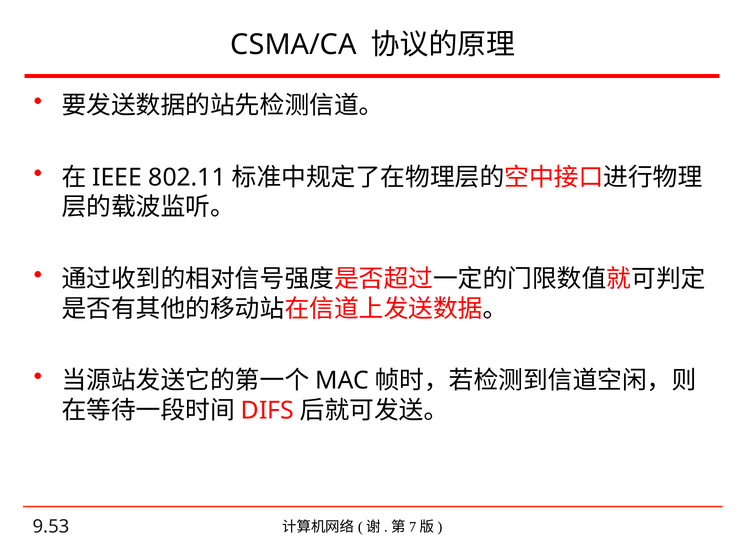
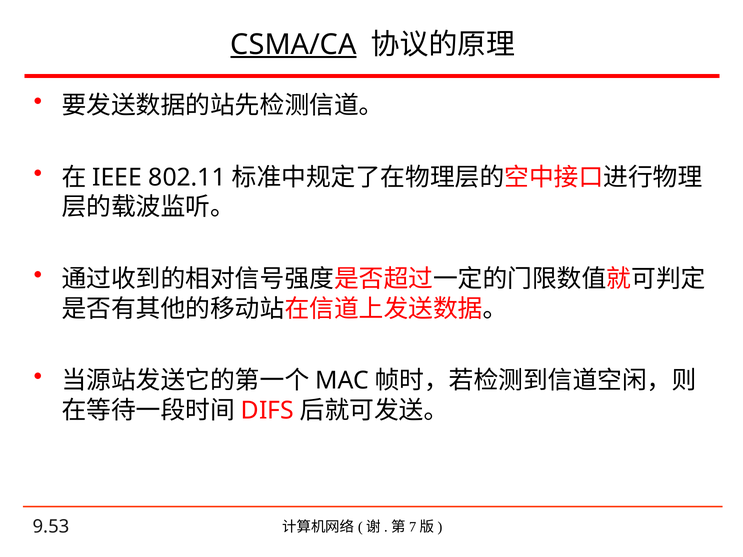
CSMA/CA underline: none -> present (294, 44)
